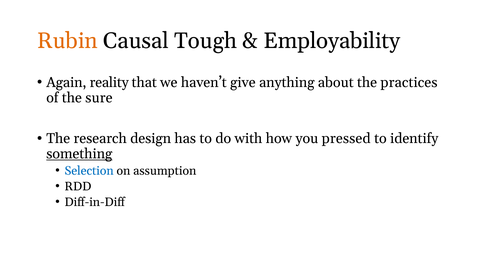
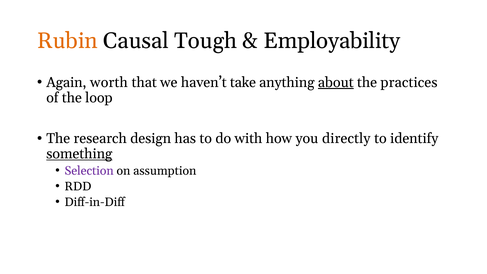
reality: reality -> worth (109, 82)
give: give -> take (243, 82)
about underline: none -> present (336, 82)
sure: sure -> loop (99, 98)
pressed: pressed -> directly (346, 139)
Selection colour: blue -> purple (89, 171)
